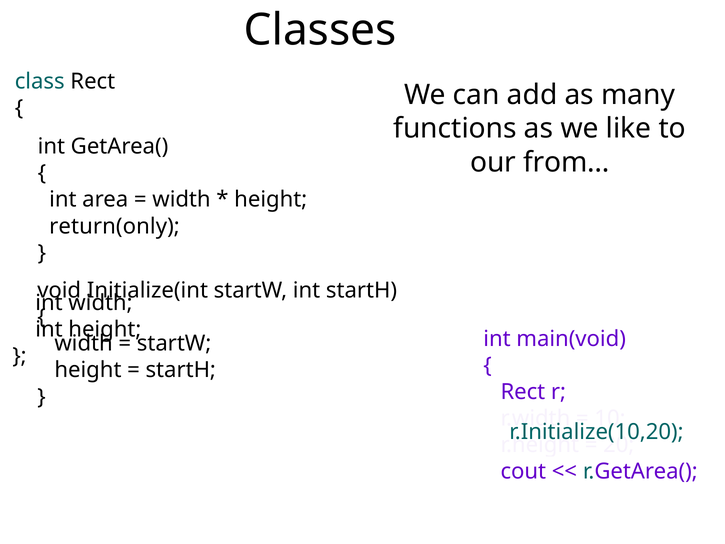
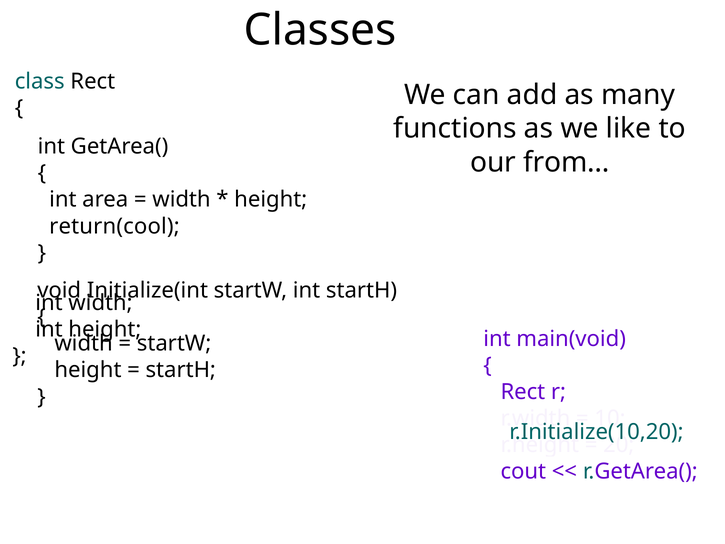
return(only: return(only -> return(cool (114, 226)
